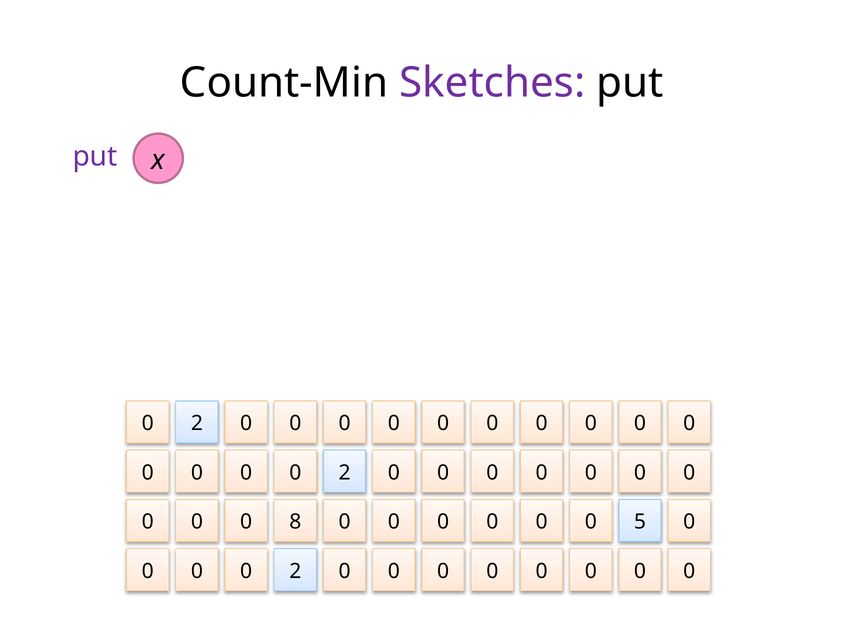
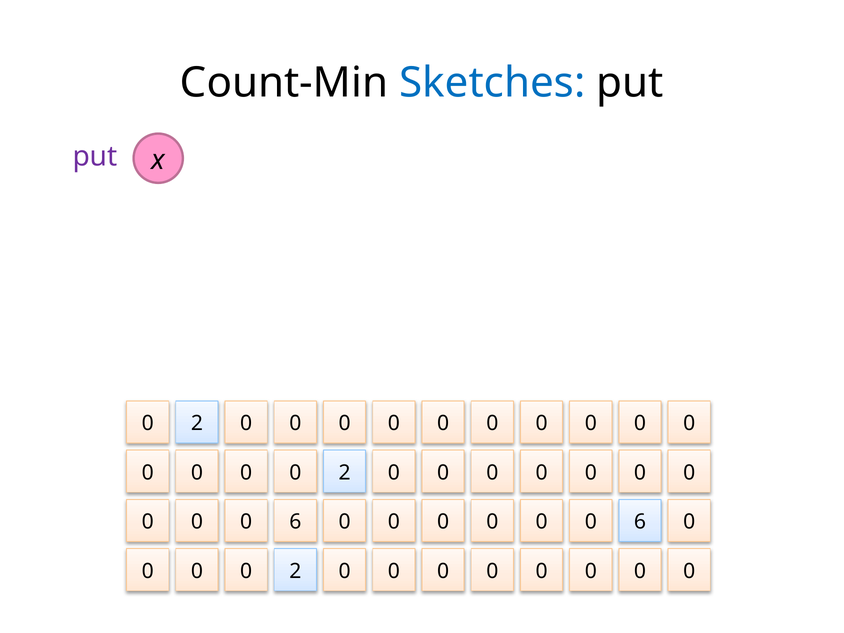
Sketches colour: purple -> blue (492, 83)
8: 8 -> 6 (295, 522)
5: 5 -> 6 (640, 522)
